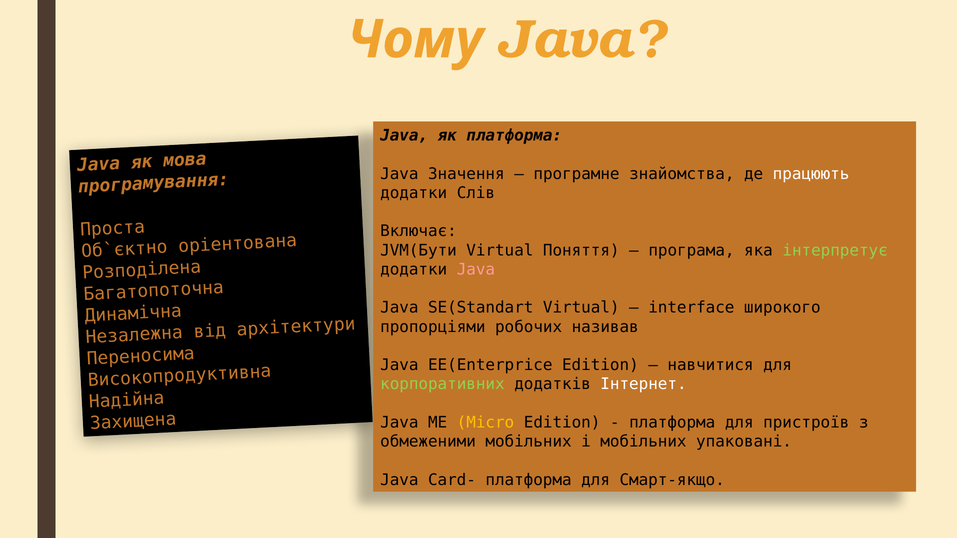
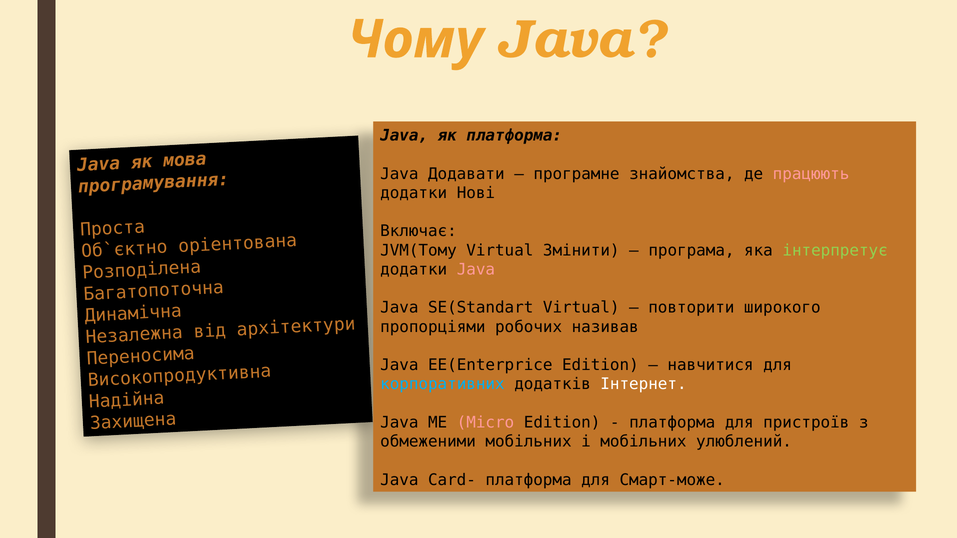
Значення: Значення -> Додавати (466, 174)
працюють colour: white -> pink (811, 174)
Слів: Слів -> Нові (476, 193)
JVM(Бути: JVM(Бути -> JVM(Тому (419, 251)
Поняття: Поняття -> Змінити (581, 251)
interface: interface -> повторити (691, 308)
корпоративних colour: light green -> light blue (442, 384)
Micro colour: yellow -> pink (485, 423)
упаковані: упаковані -> улюблений (744, 442)
Смарт-якщо: Смарт-якщо -> Смарт-може (672, 480)
